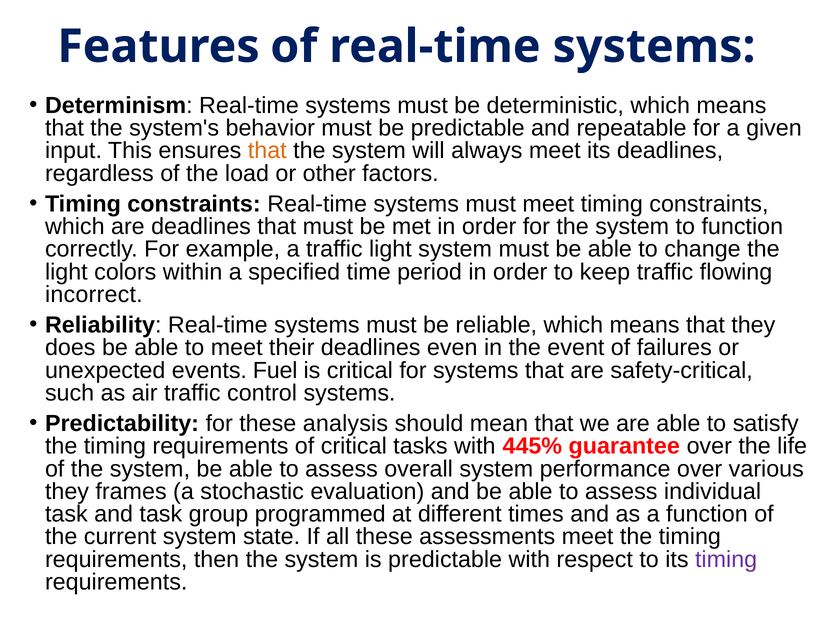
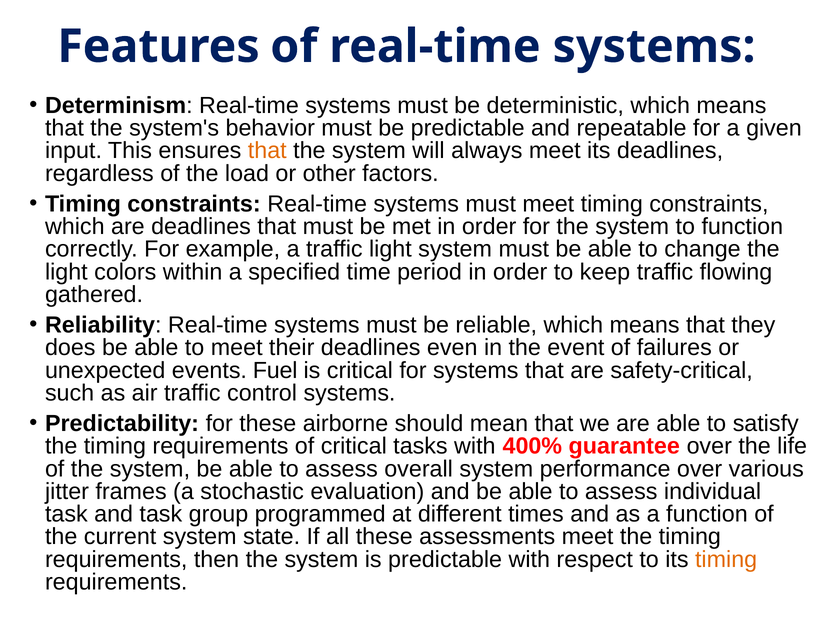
incorrect: incorrect -> gathered (94, 294)
analysis: analysis -> airborne (346, 423)
445%: 445% -> 400% (532, 446)
they: they -> jitter (67, 491)
timing colour: purple -> orange (726, 559)
